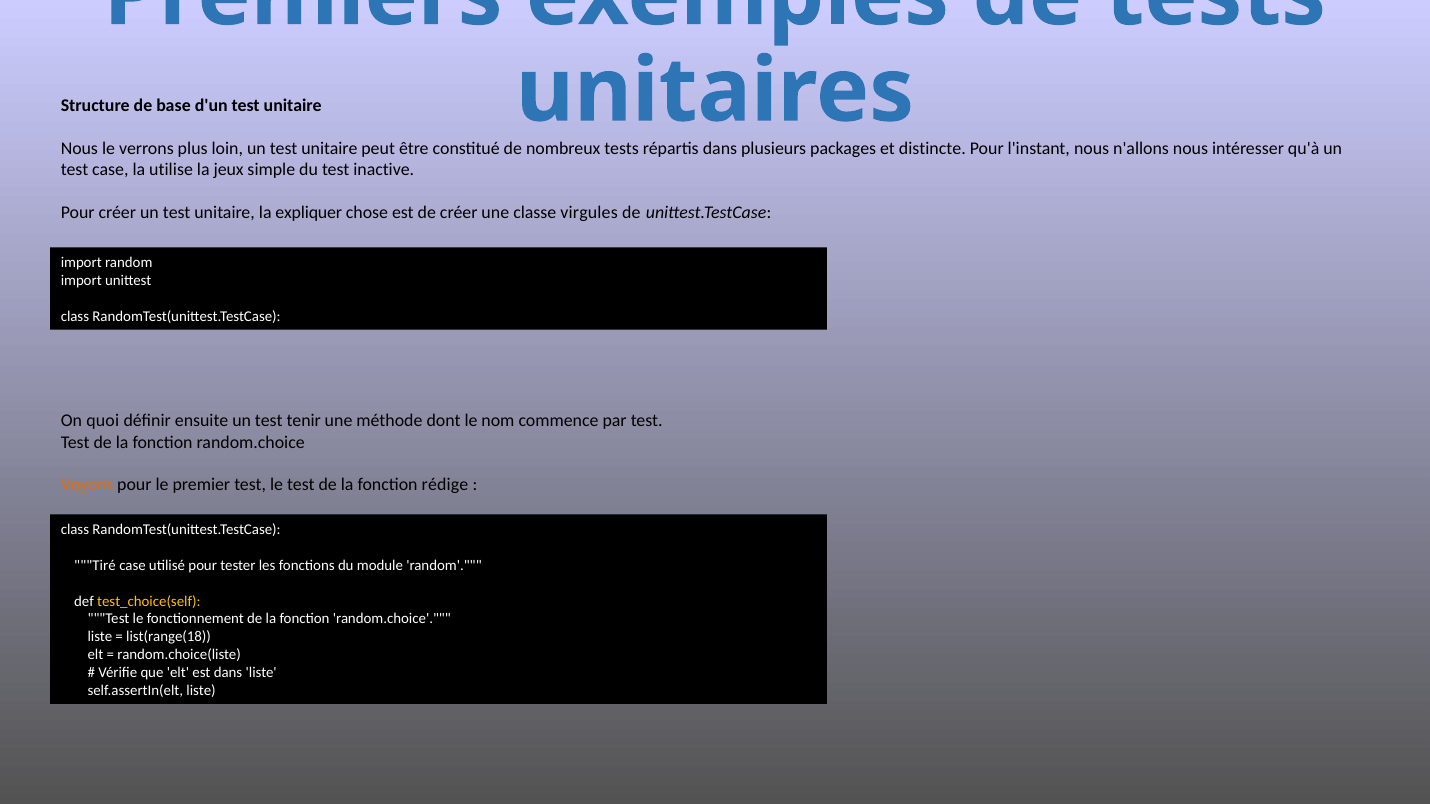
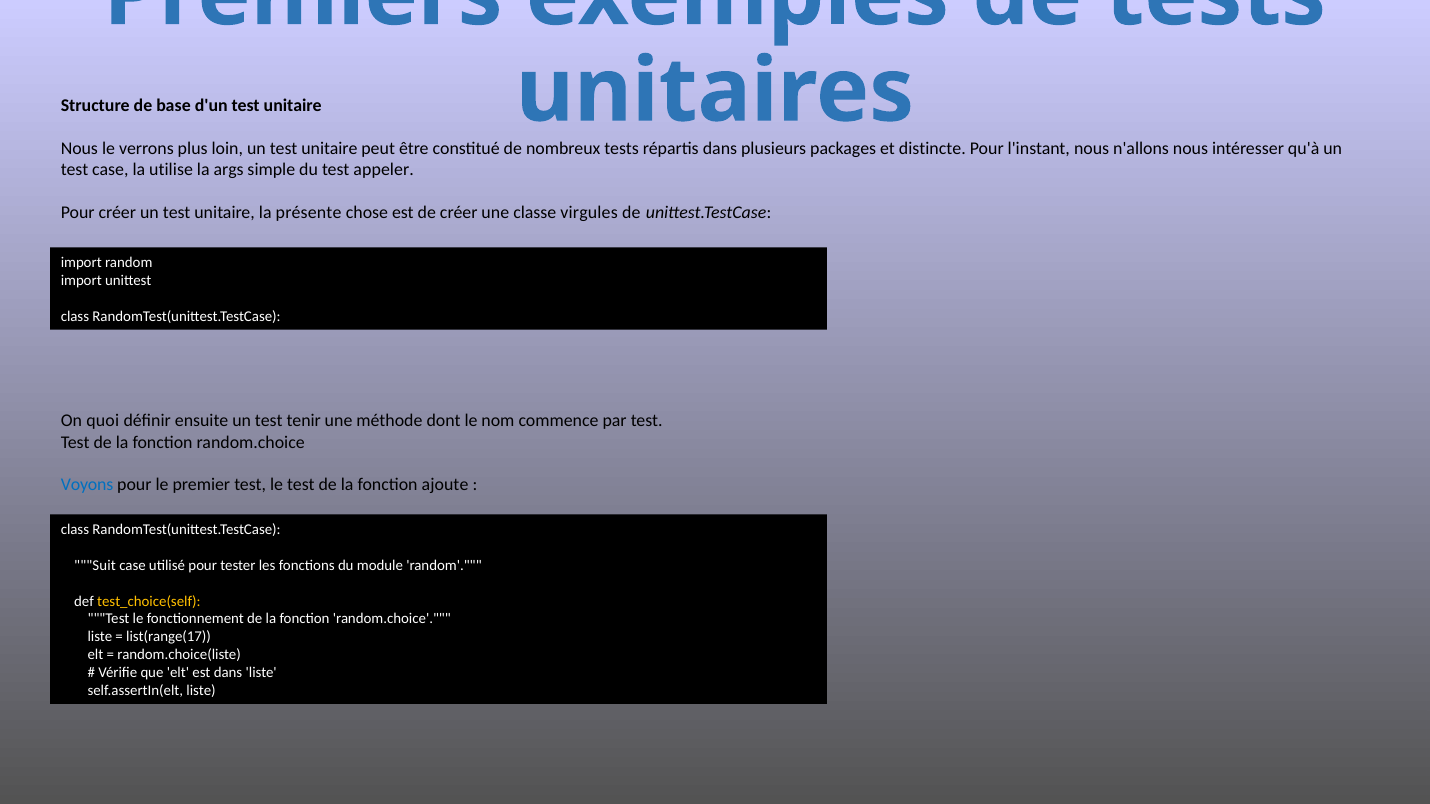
jeux: jeux -> args (229, 170)
inactive: inactive -> appeler (384, 170)
expliquer: expliquer -> présente (309, 213)
Voyons colour: orange -> blue (87, 485)
rédige: rédige -> ajoute (445, 485)
Tiré: Tiré -> Suit (95, 566)
list(range(18: list(range(18 -> list(range(17 (169, 637)
